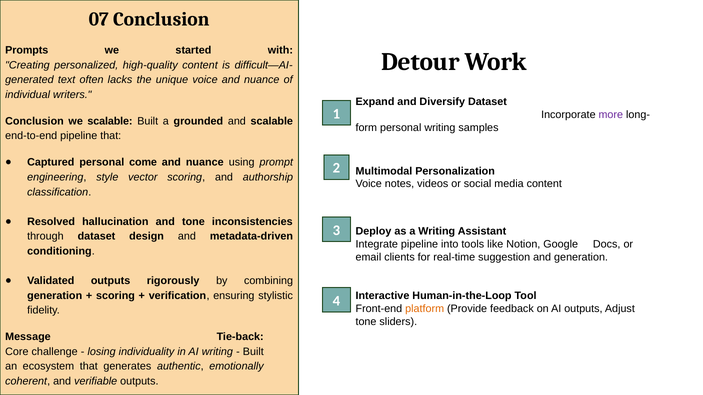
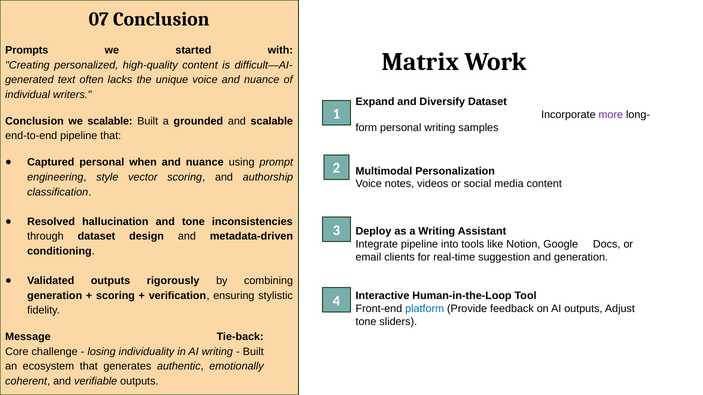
Detour: Detour -> Matrix (420, 62)
come: come -> when (143, 163)
platform colour: orange -> blue (425, 309)
